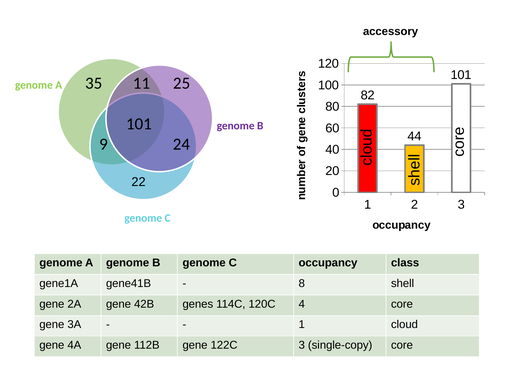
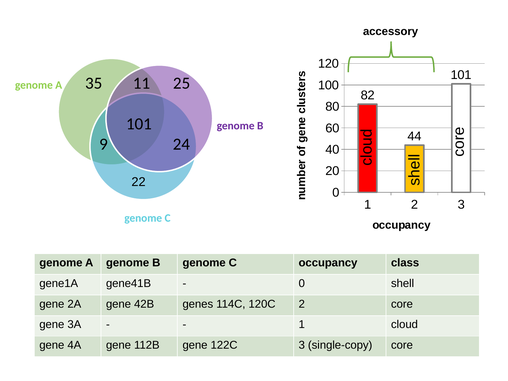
8: 8 -> 0 (302, 283)
120C 4: 4 -> 2 (302, 304)
